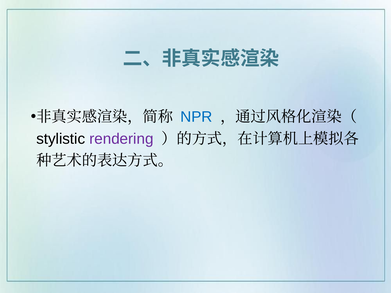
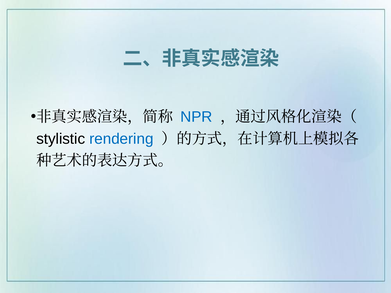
rendering colour: purple -> blue (121, 139)
